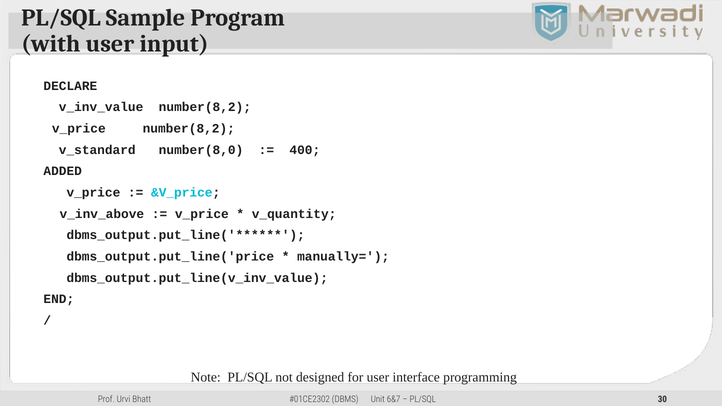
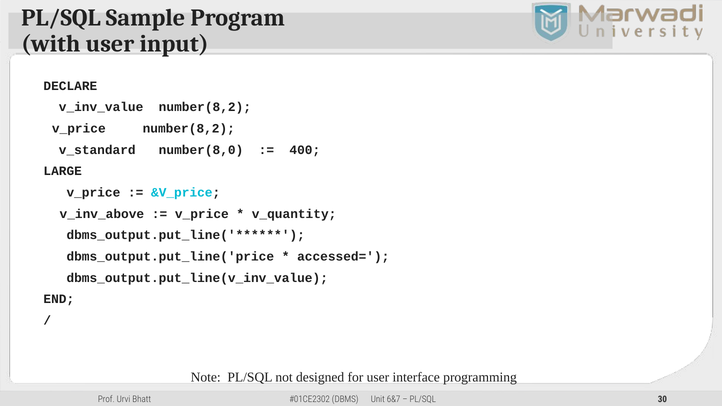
ADDED: ADDED -> LARGE (63, 171)
manually=: manually= -> accessed= (343, 257)
